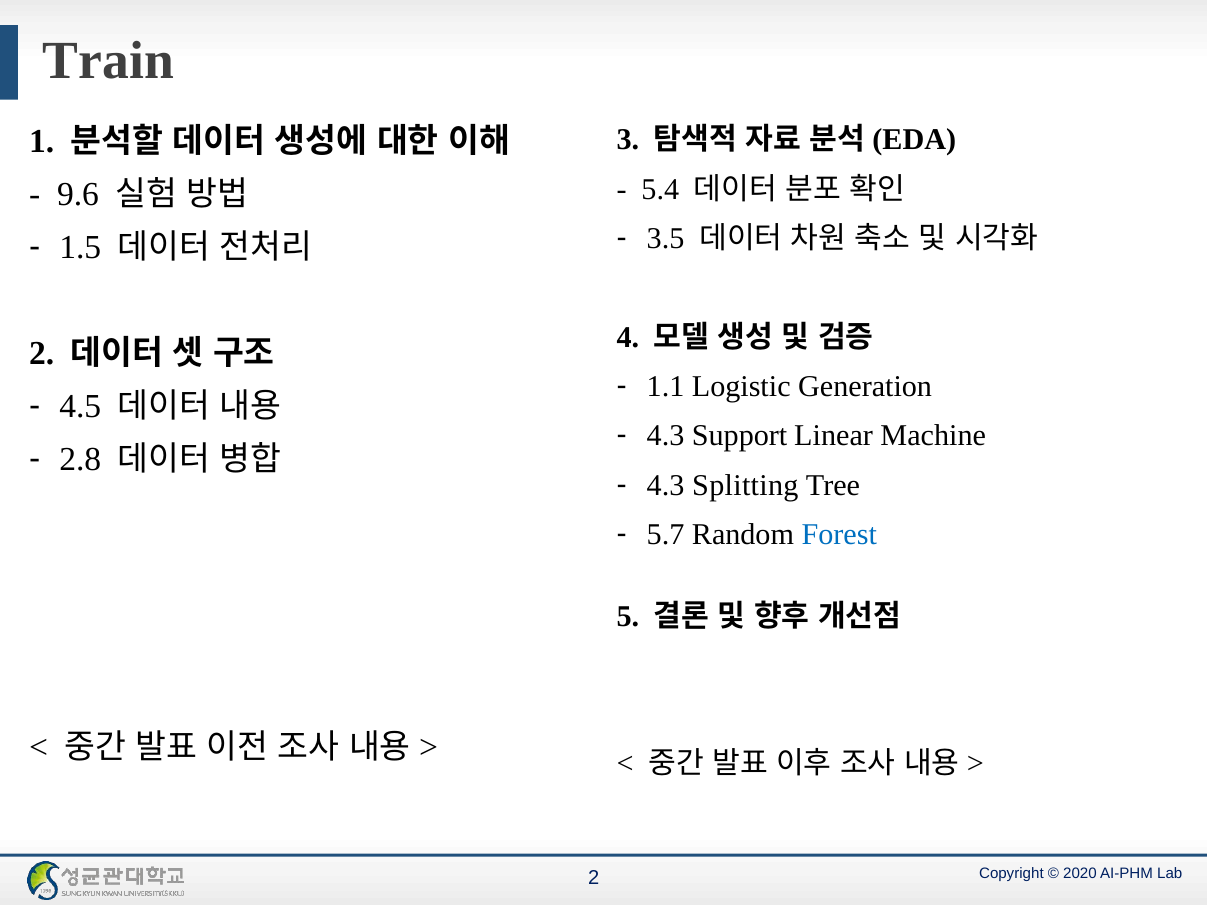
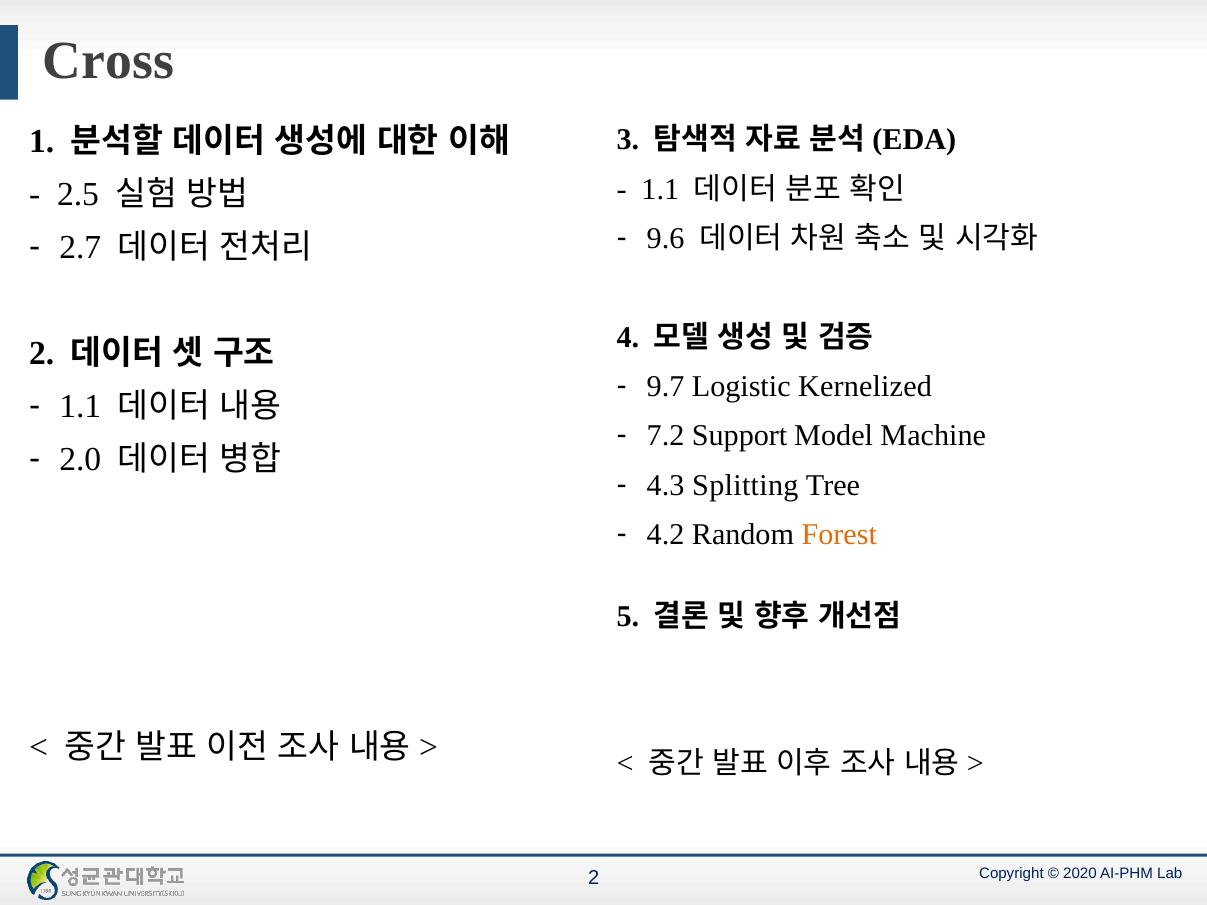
Train: Train -> Cross (108, 61)
5.4: 5.4 -> 1.1 (660, 189)
9.6: 9.6 -> 2.5 (78, 195)
3.5: 3.5 -> 9.6 (666, 239)
1.5: 1.5 -> 2.7 (80, 248)
1.1: 1.1 -> 9.7 (666, 387)
Generation: Generation -> Kernelized (865, 387)
4.5: 4.5 -> 1.1 (80, 407)
4.3: 4.3 -> 7.2 (666, 436)
Linear: Linear -> Model (834, 436)
2.8: 2.8 -> 2.0 (80, 460)
5.7: 5.7 -> 4.2 (666, 535)
Forest colour: blue -> orange (839, 535)
